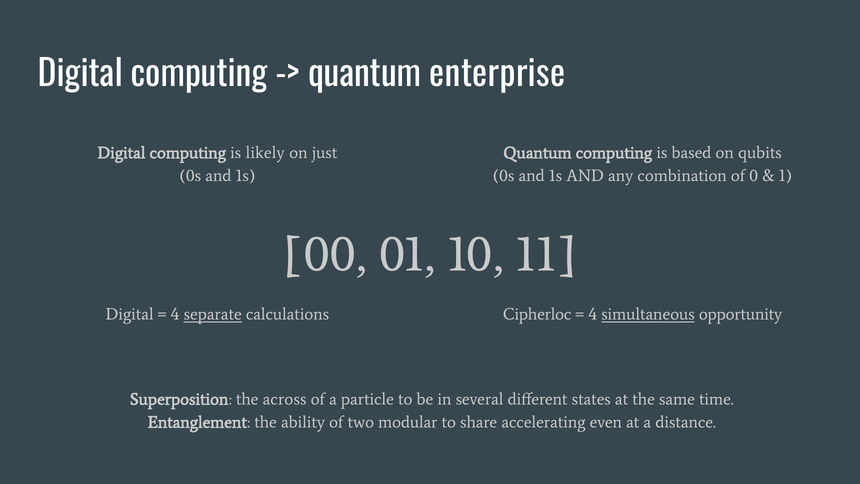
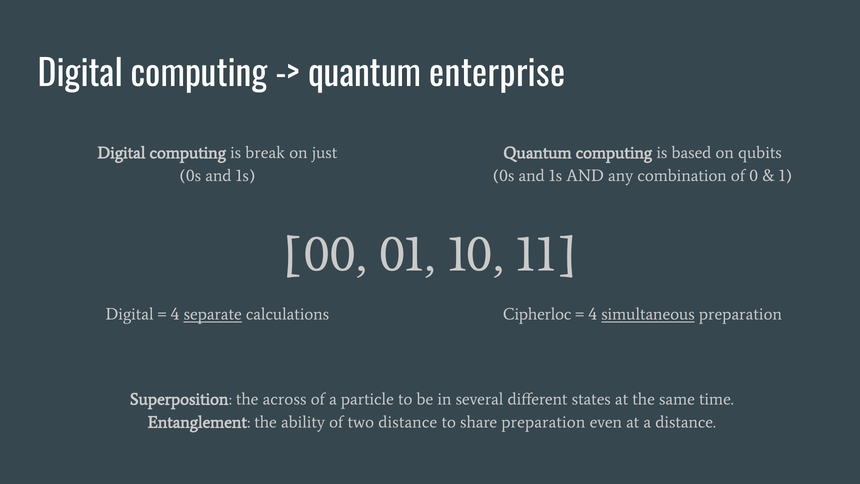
likely: likely -> break (265, 153)
simultaneous opportunity: opportunity -> preparation (740, 314)
two modular: modular -> distance (408, 422)
share accelerating: accelerating -> preparation (543, 422)
